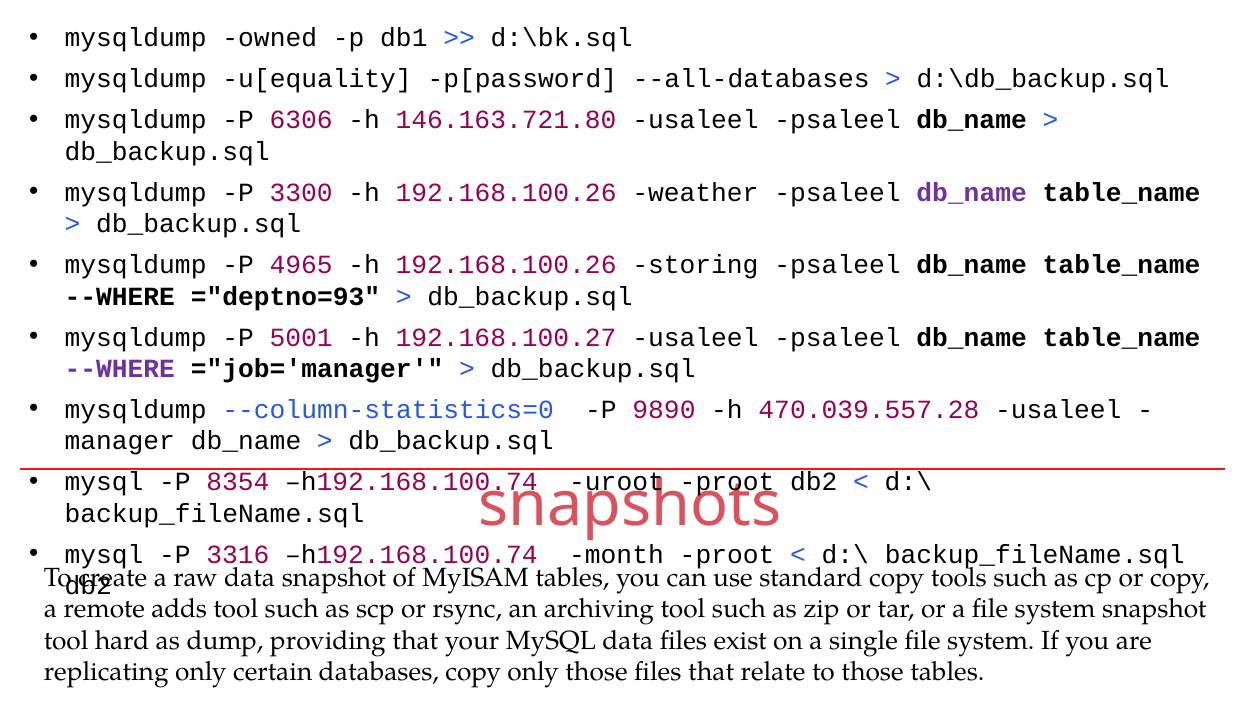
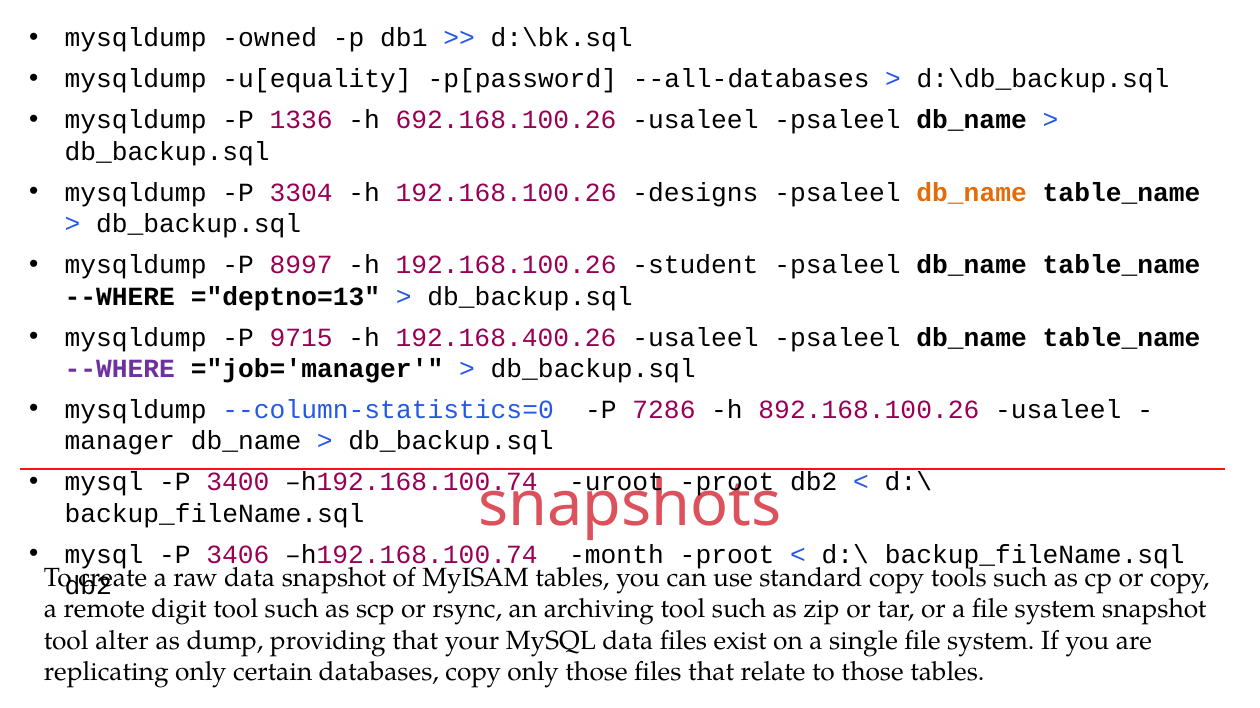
6306: 6306 -> 1336 (301, 120)
146.163.721.80: 146.163.721.80 -> 692.168.100.26 (506, 120)
3300: 3300 -> 3304 (301, 193)
weather: weather -> designs (695, 193)
db_name colour: purple -> orange (972, 193)
4965: 4965 -> 8997 (301, 265)
storing: storing -> student (695, 265)
="deptno=93: ="deptno=93 -> ="deptno=13 (285, 297)
5001: 5001 -> 9715 (301, 338)
192.168.100.27: 192.168.100.27 -> 192.168.400.26 (506, 338)
9890: 9890 -> 7286 (664, 410)
470.039.557.28: 470.039.557.28 -> 892.168.100.26 (869, 410)
8354: 8354 -> 3400 (238, 483)
3316: 3316 -> 3406 (238, 555)
adds: adds -> digit (179, 610)
hard: hard -> alter (122, 641)
